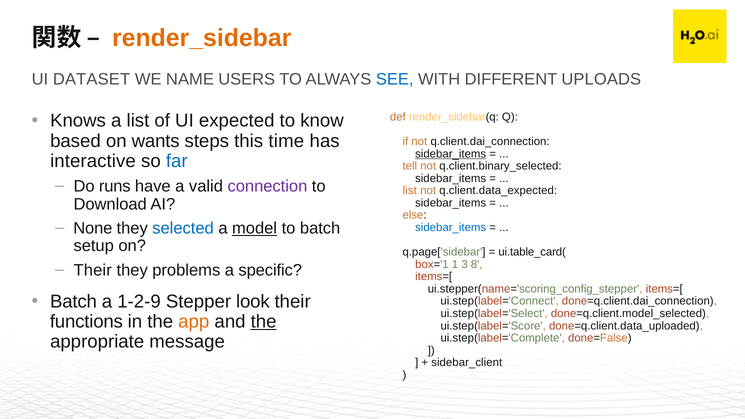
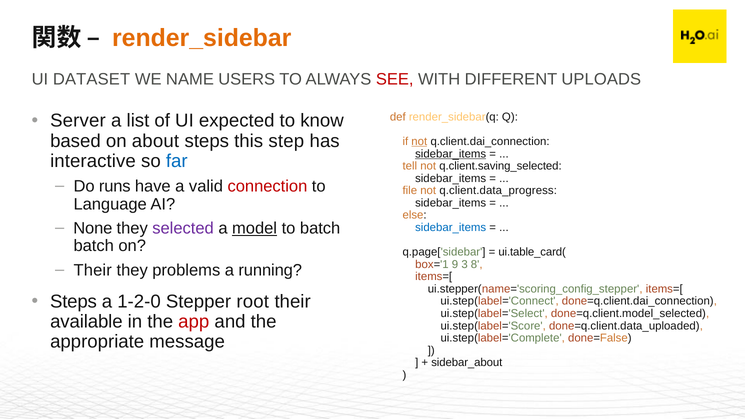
SEE colour: blue -> red (395, 79)
Knows: Knows -> Server (78, 121)
wants: wants -> about (155, 141)
time: time -> step (286, 141)
not underline: none -> present (419, 142)
q.client.binary_selected: q.client.binary_selected -> q.client.saving_selected (500, 166)
connection colour: purple -> red (267, 186)
list: list -> file (410, 191)
q.client.data_expected: q.client.data_expected -> q.client.data_progress (498, 191)
Download: Download -> Language (110, 204)
selected colour: blue -> purple (183, 228)
setup: setup -> batch (94, 246)
1: 1 -> 9 (455, 264)
specific: specific -> running (270, 270)
Batch: Batch -> Steps (73, 302)
1-2-9: 1-2-9 -> 1-2-0 (139, 302)
look: look -> root (253, 302)
functions: functions -> available (86, 322)
app colour: orange -> red (194, 322)
the underline: present -> none (264, 322)
sidebar_client: sidebar_client -> sidebar_about (467, 363)
